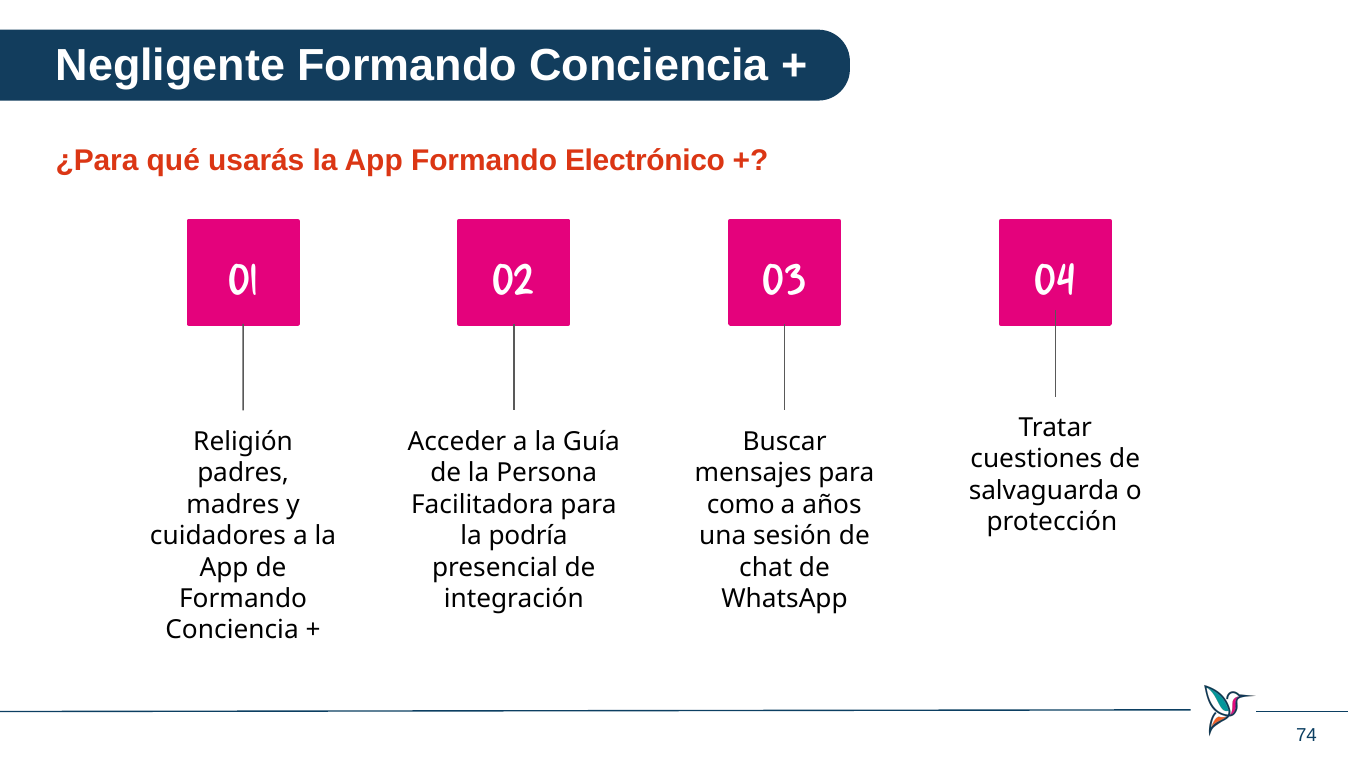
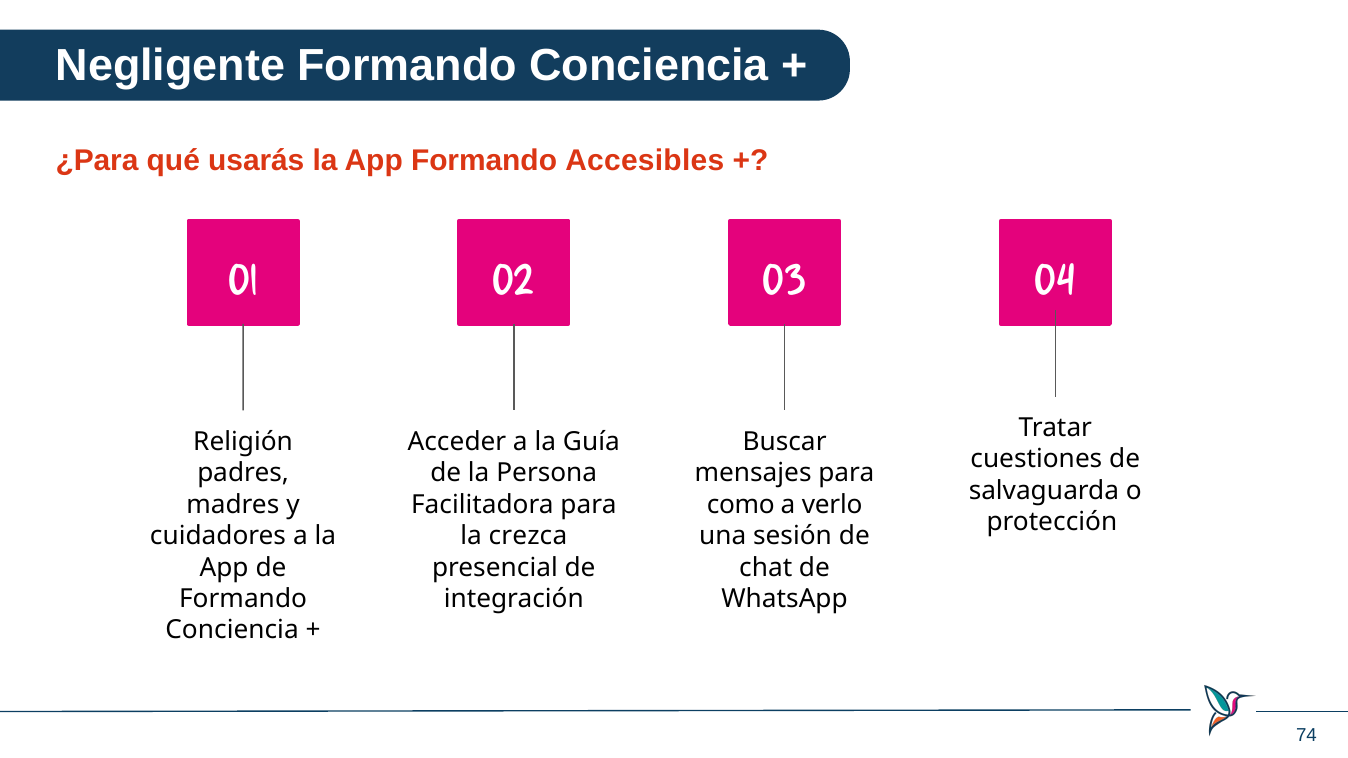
Electrónico: Electrónico -> Accesibles (645, 161)
años: años -> verlo (832, 505)
podría: podría -> crezca (528, 536)
